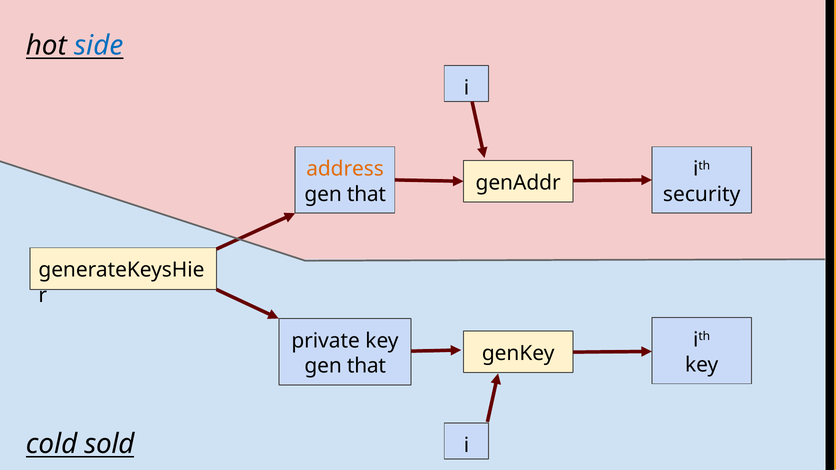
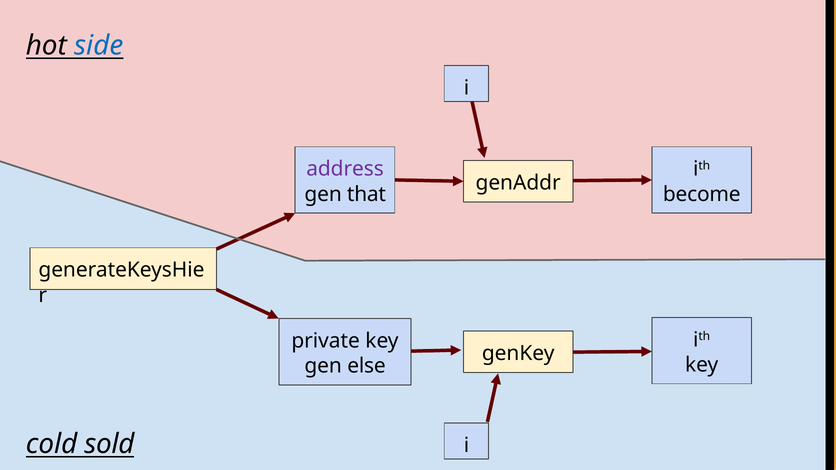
address colour: orange -> purple (345, 169)
security: security -> become (702, 194)
that: that -> else (366, 366)
